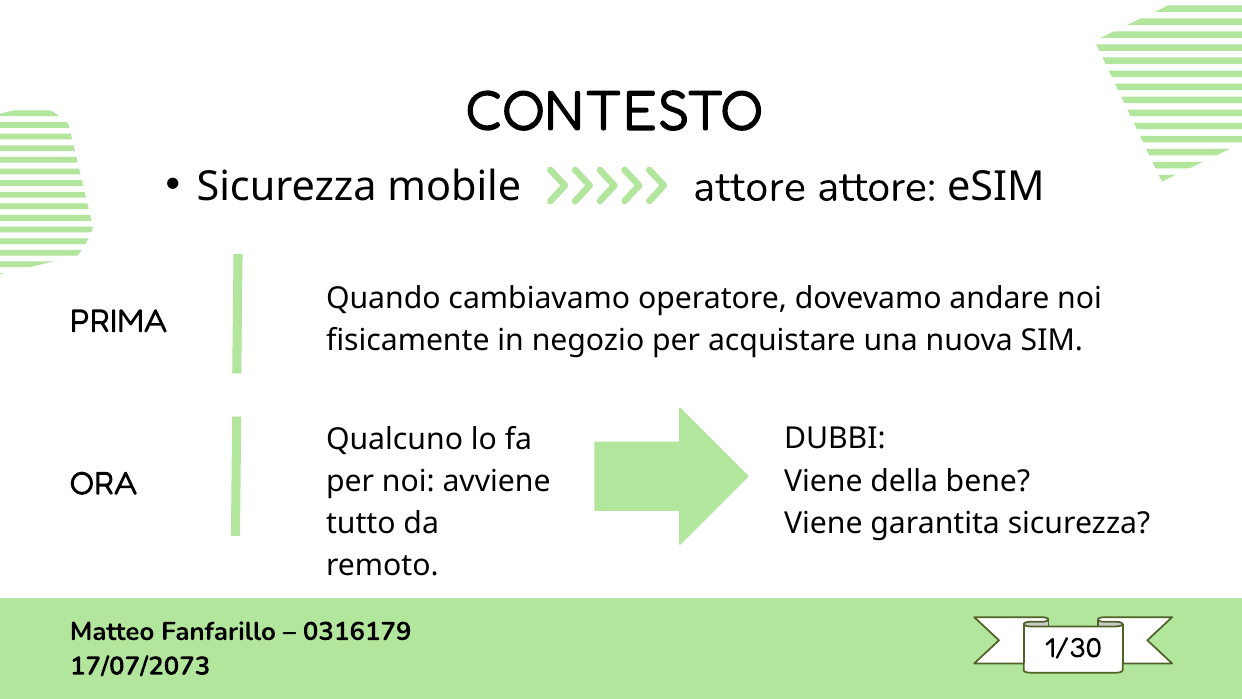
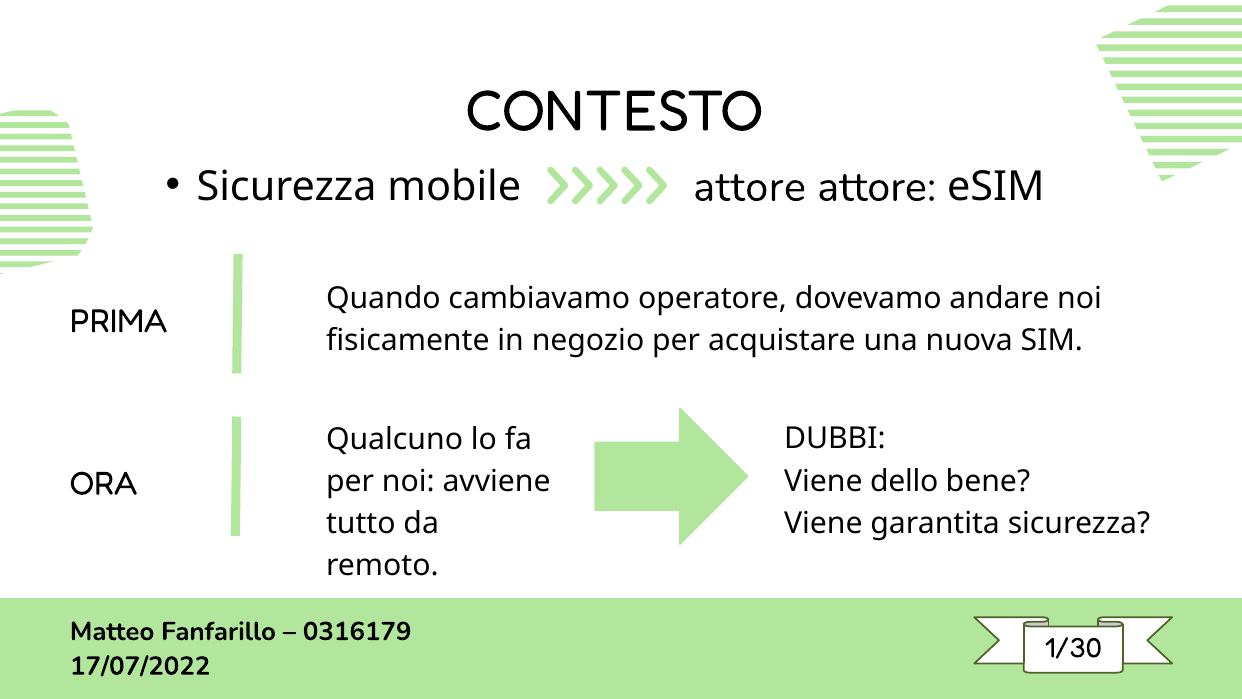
della: della -> dello (904, 481)
17/07/2073: 17/07/2073 -> 17/07/2022 (140, 666)
